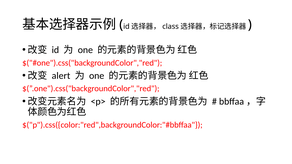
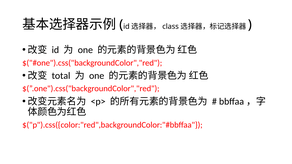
alert: alert -> total (61, 76)
